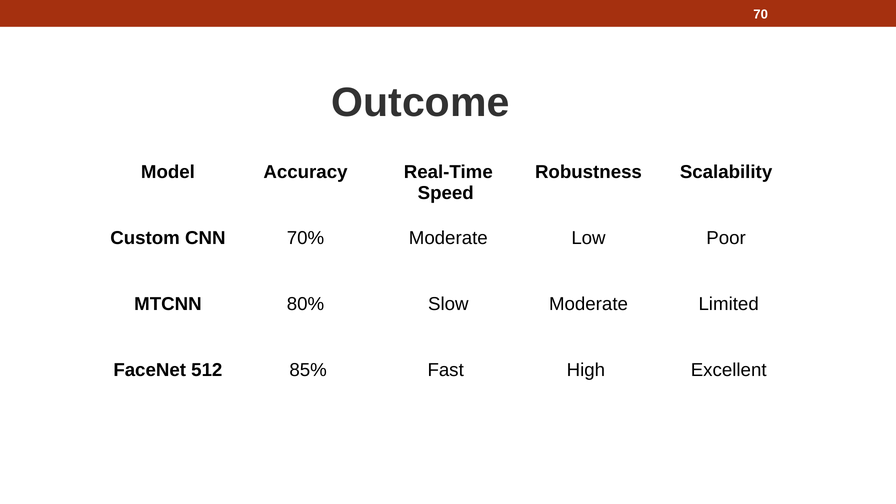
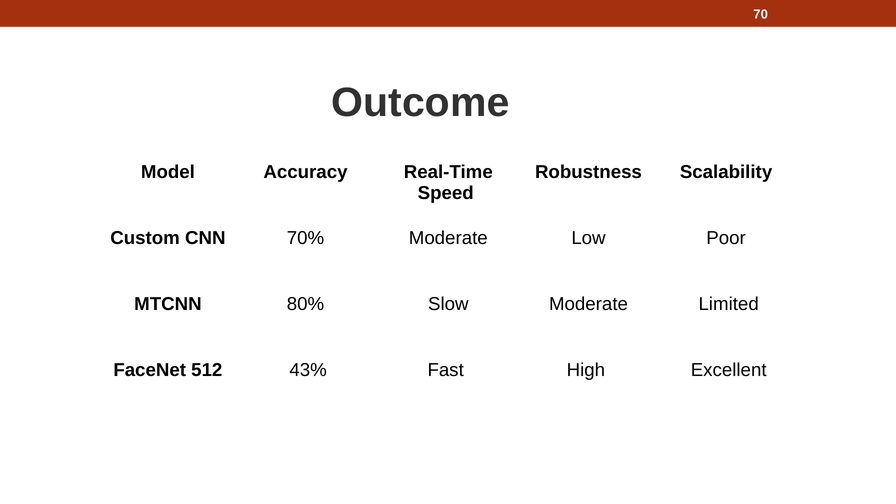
85%: 85% -> 43% (308, 370)
